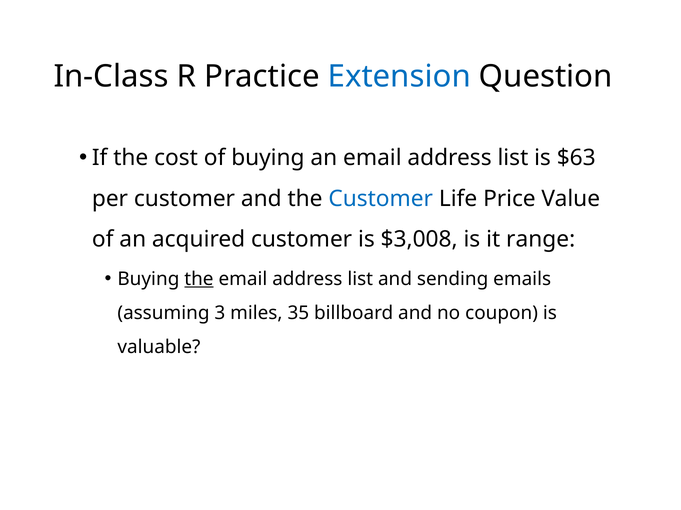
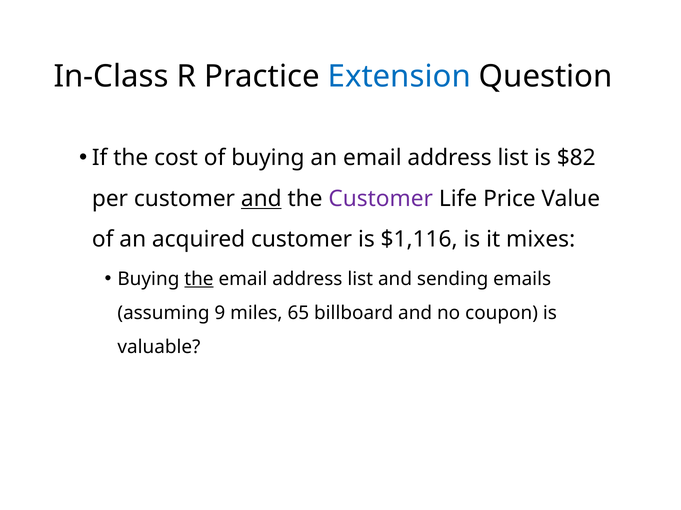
$63: $63 -> $82 (576, 158)
and underline: none -> present (261, 199)
Customer colour: blue -> purple (381, 199)
$3,008: $3,008 -> $1,116 (419, 240)
range: range -> mixes (541, 240)
3: 3 -> 9 (220, 314)
35: 35 -> 65 (298, 314)
